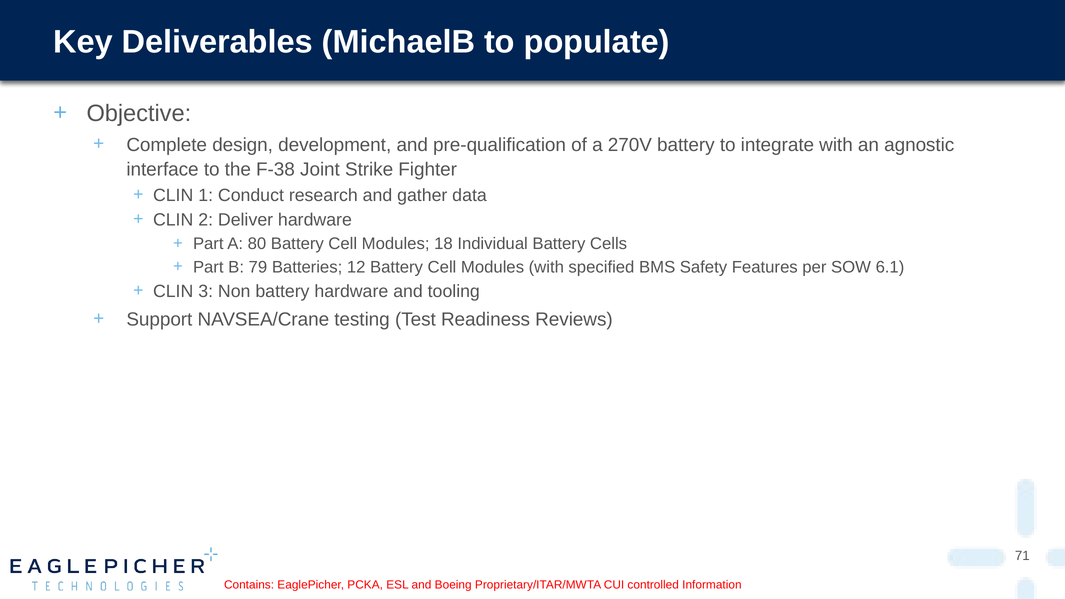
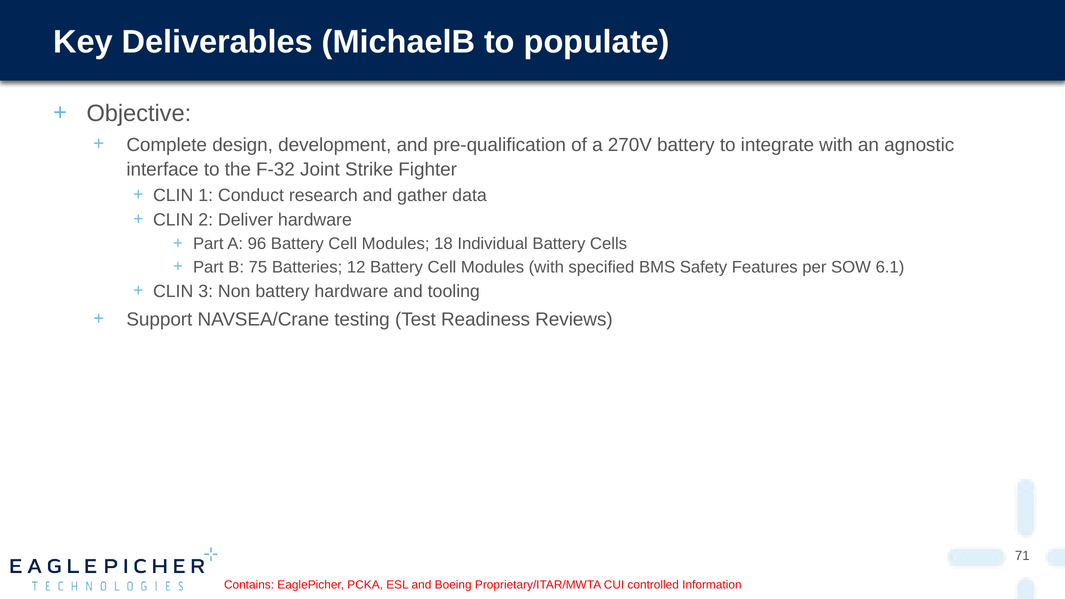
F-38: F-38 -> F-32 (275, 170)
80: 80 -> 96 (257, 244)
79: 79 -> 75 (258, 267)
